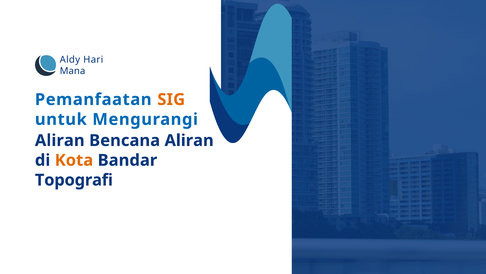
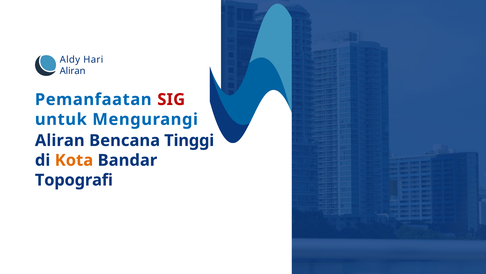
Mana: Mana -> Aliran (73, 71)
SIG colour: orange -> red (171, 99)
Bencana Aliran: Aliran -> Tinggi (189, 140)
